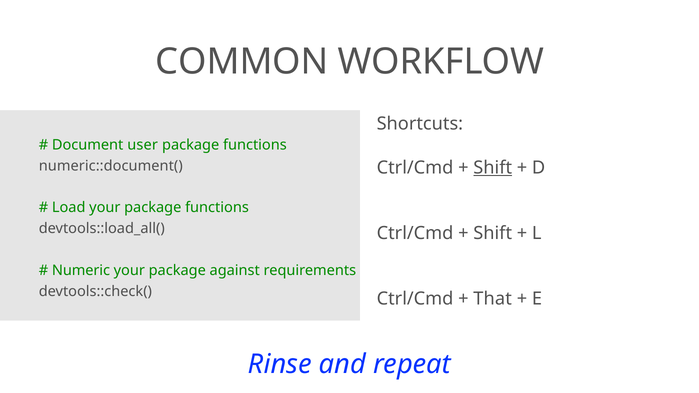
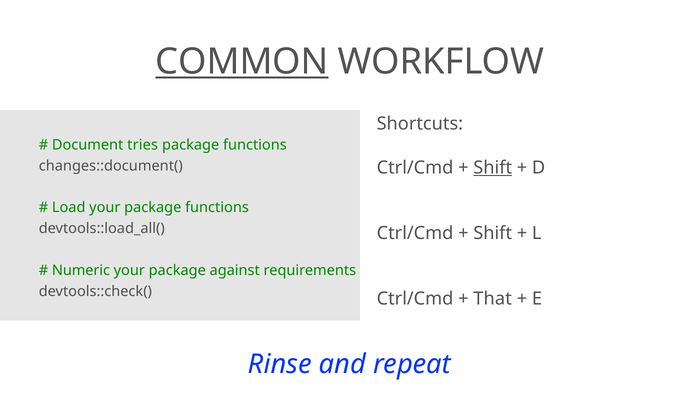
COMMON underline: none -> present (242, 62)
user: user -> tries (143, 145)
numeric::document(: numeric::document( -> changes::document( (111, 166)
